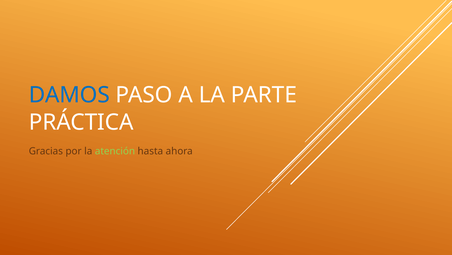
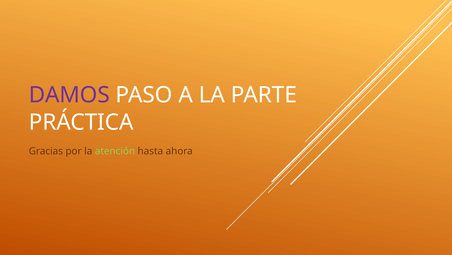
DAMOS colour: blue -> purple (69, 95)
